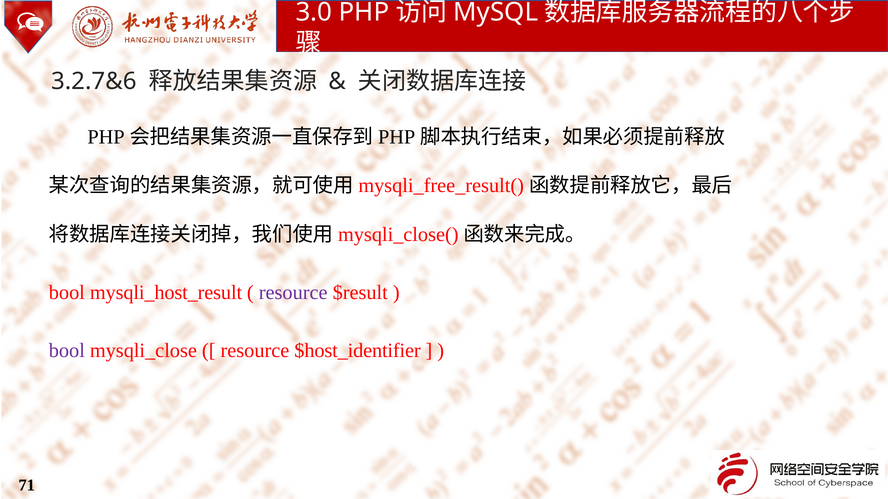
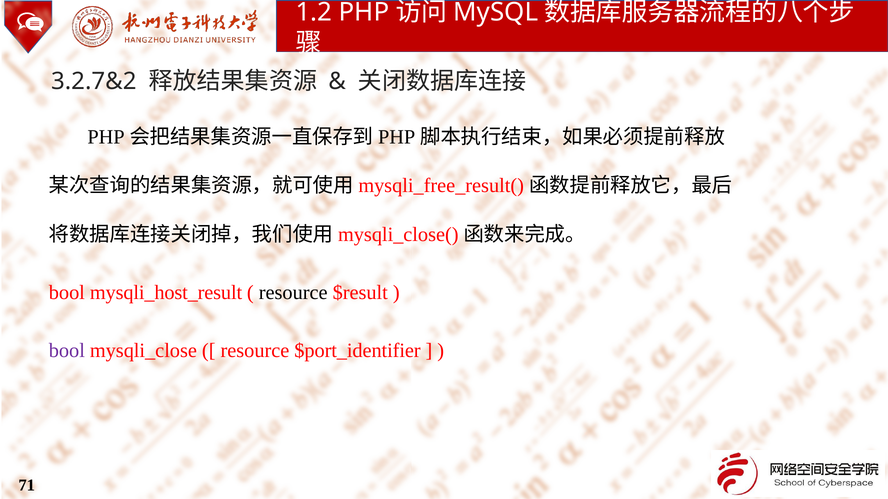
3.0: 3.0 -> 1.2 (314, 12)
3.2.7&6: 3.2.7&6 -> 3.2.7&2 (94, 82)
resource colour: purple -> black (293, 293)
$host_identifier: $host_identifier -> $port_identifier (357, 351)
